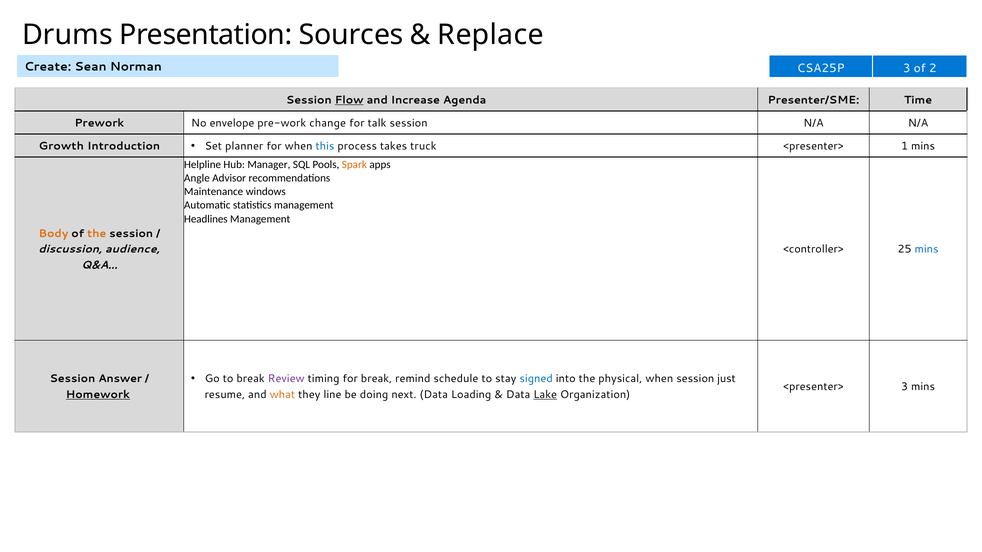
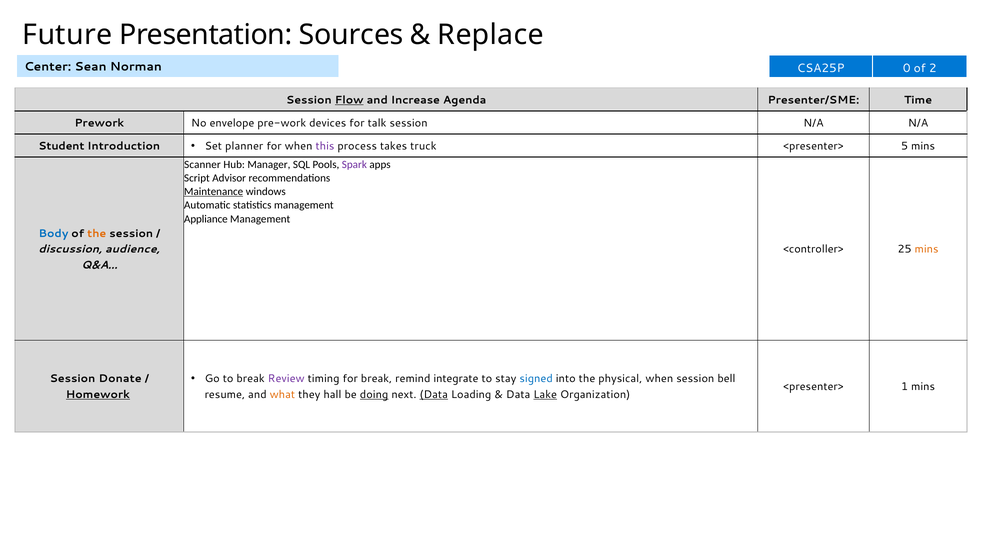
Drums: Drums -> Future (67, 35)
Create: Create -> Center (48, 67)
CSA25P 3: 3 -> 0 (907, 68)
change: change -> devices (328, 123)
Growth: Growth -> Student (61, 146)
this colour: blue -> purple (325, 146)
1: 1 -> 5 (905, 146)
Helpline: Helpline -> Scanner (202, 165)
Spark colour: orange -> purple (354, 165)
Angle: Angle -> Script (197, 178)
Maintenance underline: none -> present (214, 192)
Headlines: Headlines -> Appliance (206, 219)
Body colour: orange -> blue (53, 234)
mins colour: blue -> orange (927, 249)
schedule: schedule -> integrate (456, 379)
just: just -> bell (726, 379)
Answer: Answer -> Donate (120, 379)
<presenter> 3: 3 -> 1 (905, 387)
line: line -> hall (332, 395)
doing underline: none -> present (374, 395)
Data underline: none -> present (434, 395)
